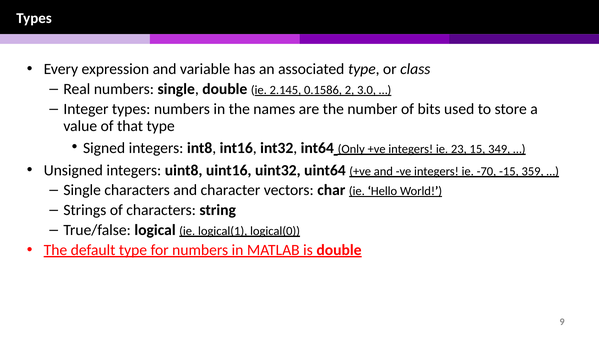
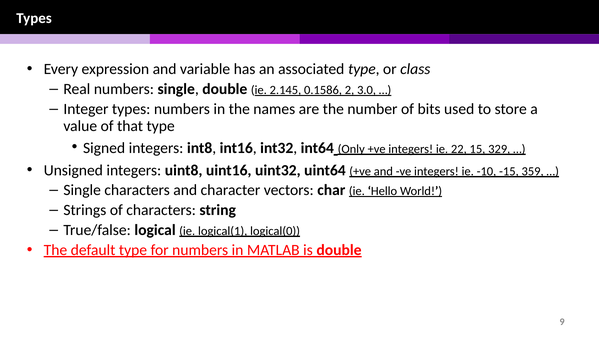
23: 23 -> 22 (459, 149)
349: 349 -> 329 (499, 149)
-70: -70 -> -10 (486, 171)
